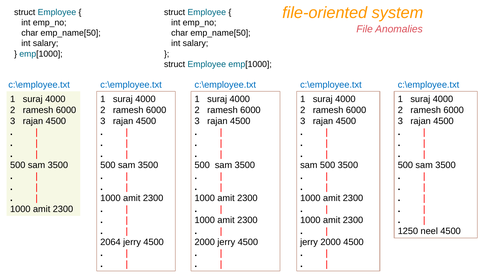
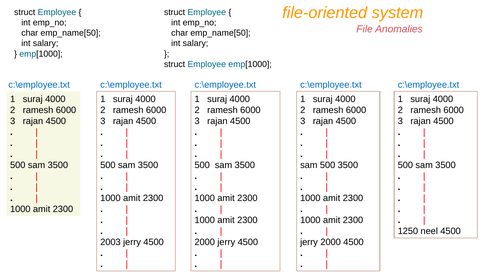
2064: 2064 -> 2003 (110, 242)
